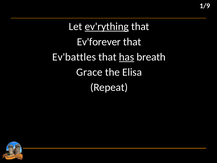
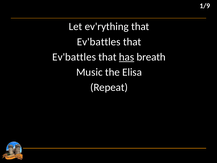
ev'rything underline: present -> none (107, 27)
Ev'forever: Ev'forever -> Ev'battles (99, 42)
Grace: Grace -> Music (89, 72)
